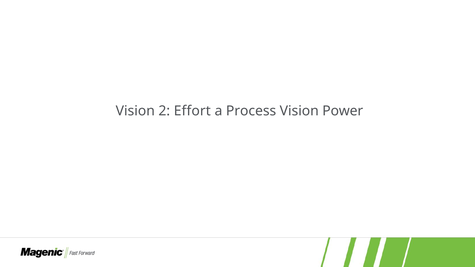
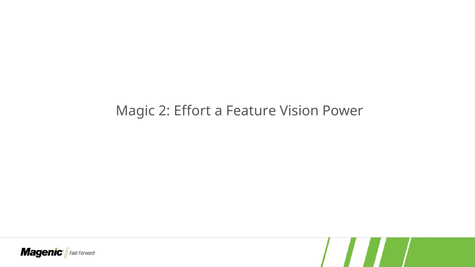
Vision: Vision -> Magic (135, 111)
Process: Process -> Feature (251, 111)
